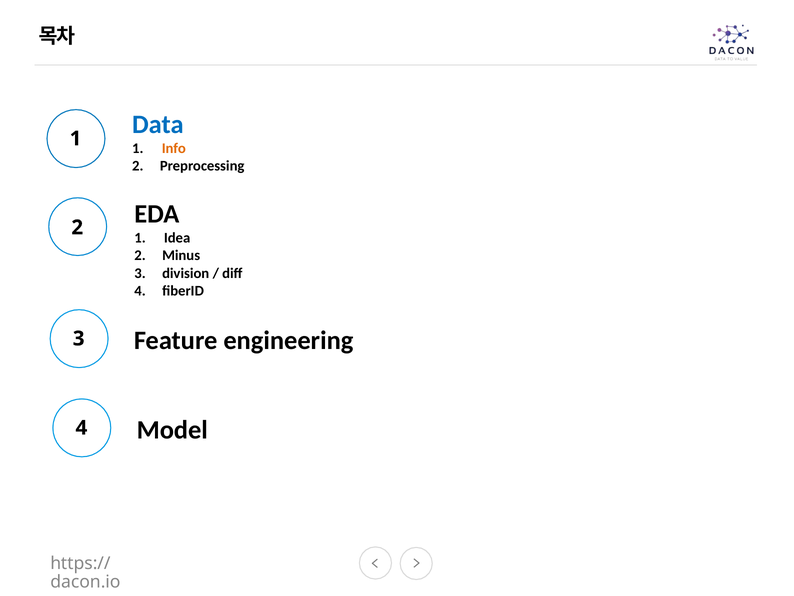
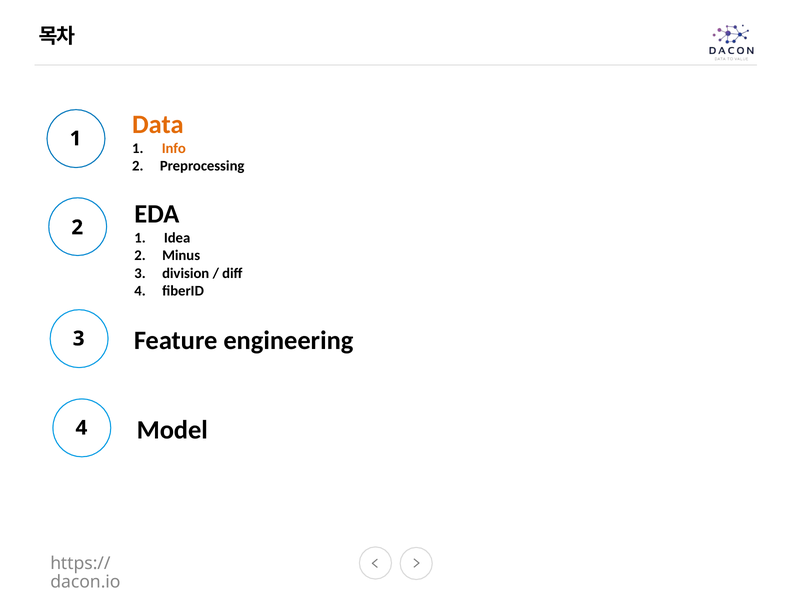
Data colour: blue -> orange (158, 124)
